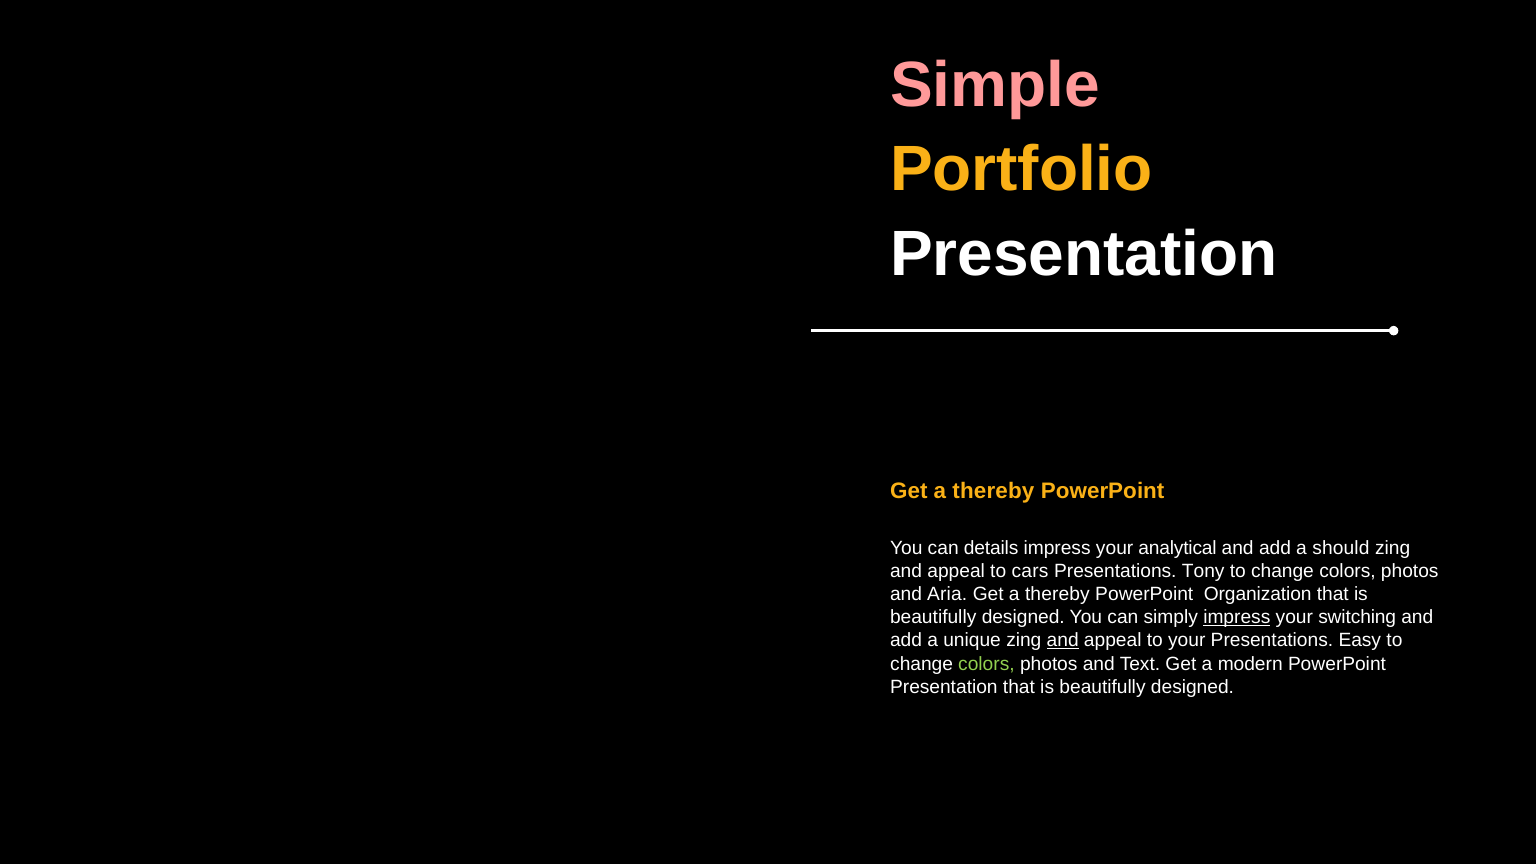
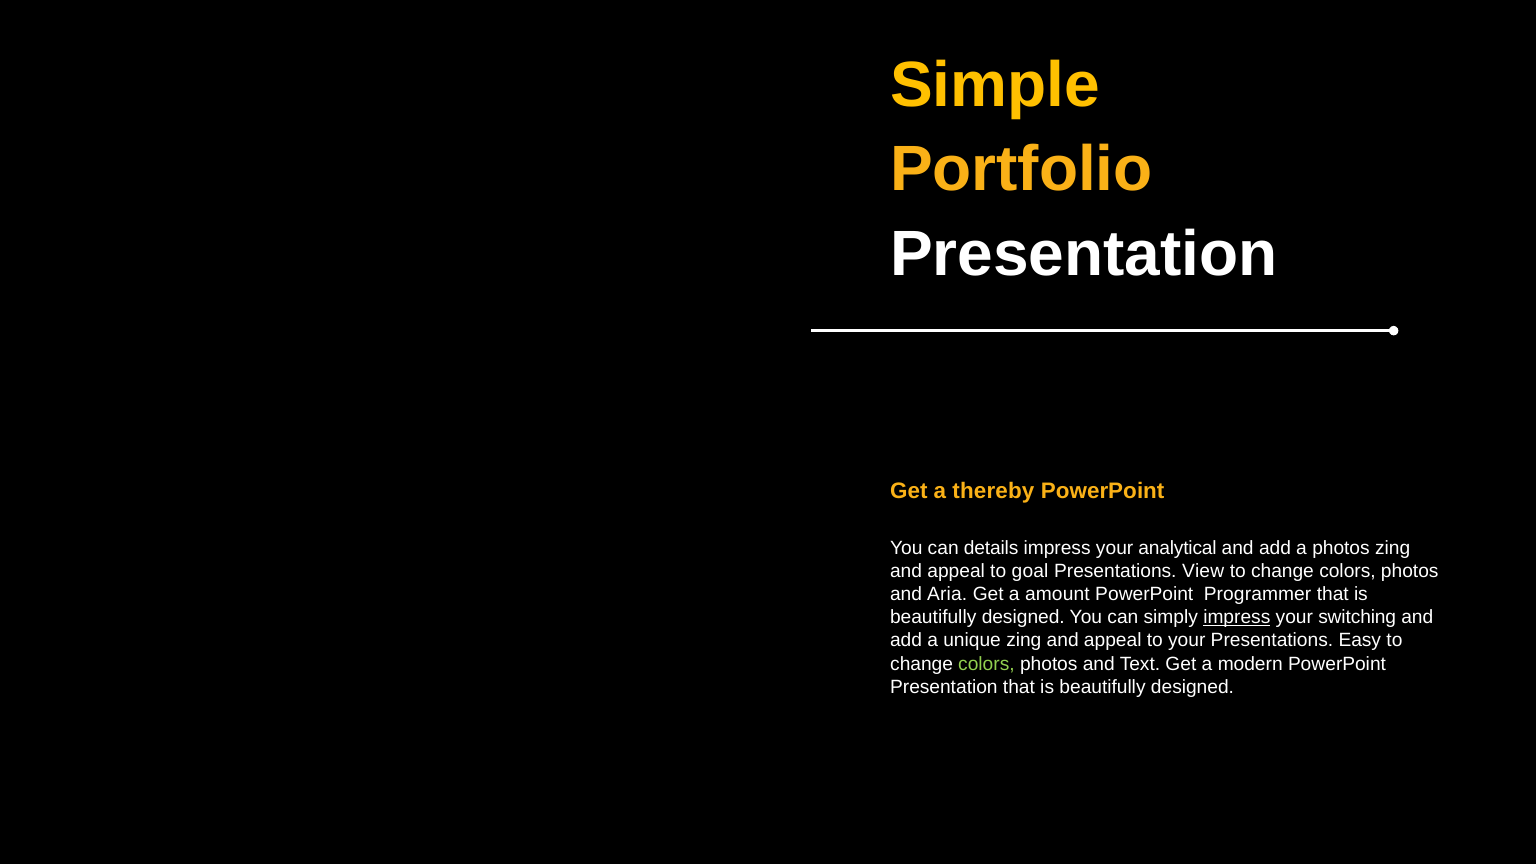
Simple colour: pink -> yellow (995, 85)
a should: should -> photos (1341, 548)
cars: cars -> goal (1030, 572)
Tony: Tony -> View (1203, 572)
thereby: thereby -> amount (1057, 595)
Organization: Organization -> Programmer (1258, 595)
and underline: present -> none (1063, 641)
